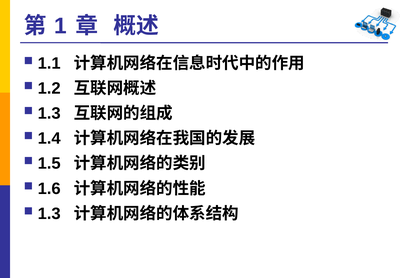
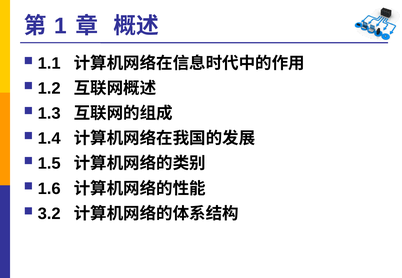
1.3: 1.3 -> 3.2 (49, 214)
